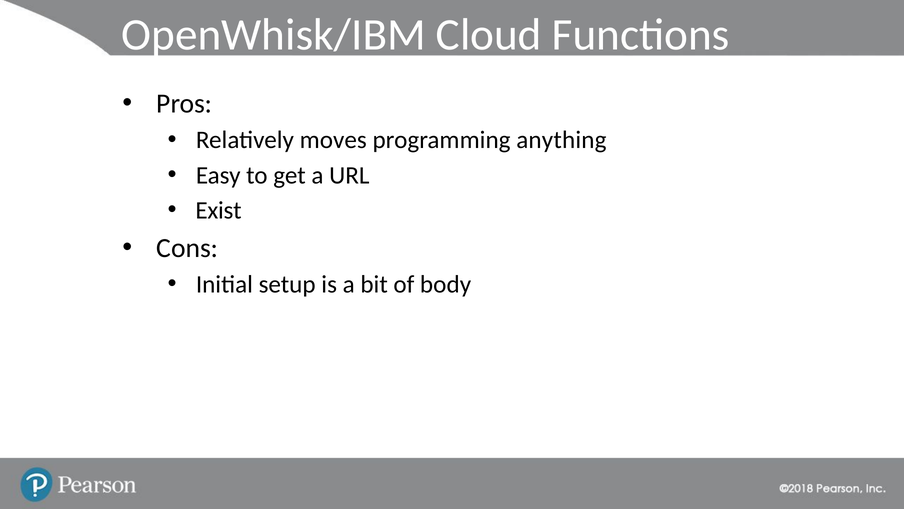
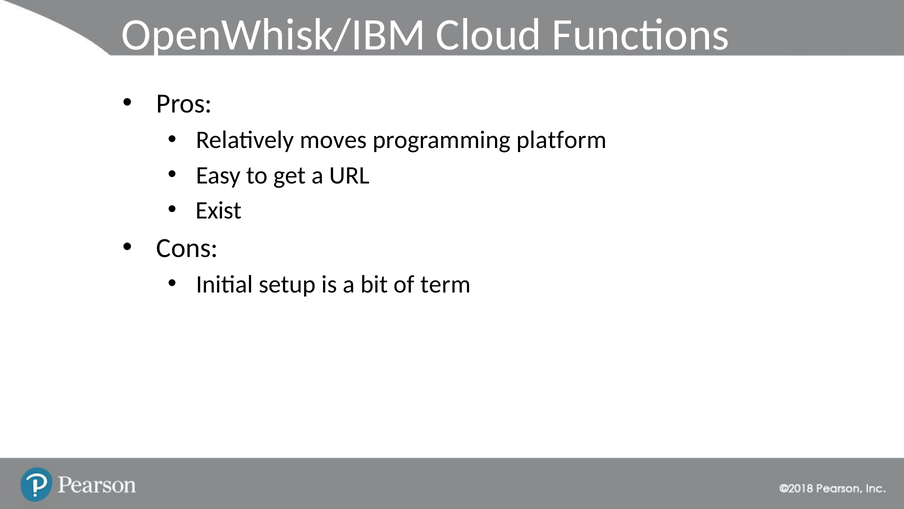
anything: anything -> platform (561, 140)
body: body -> term (445, 284)
